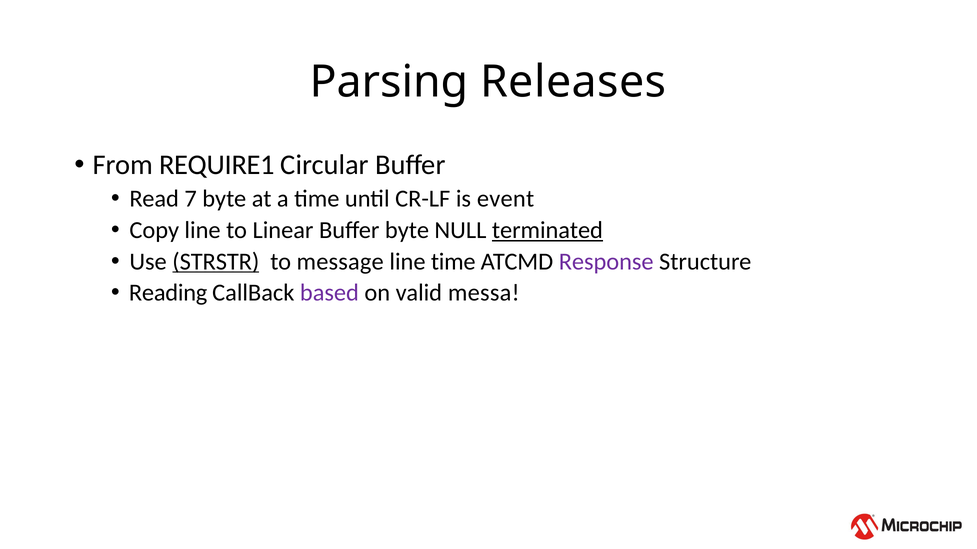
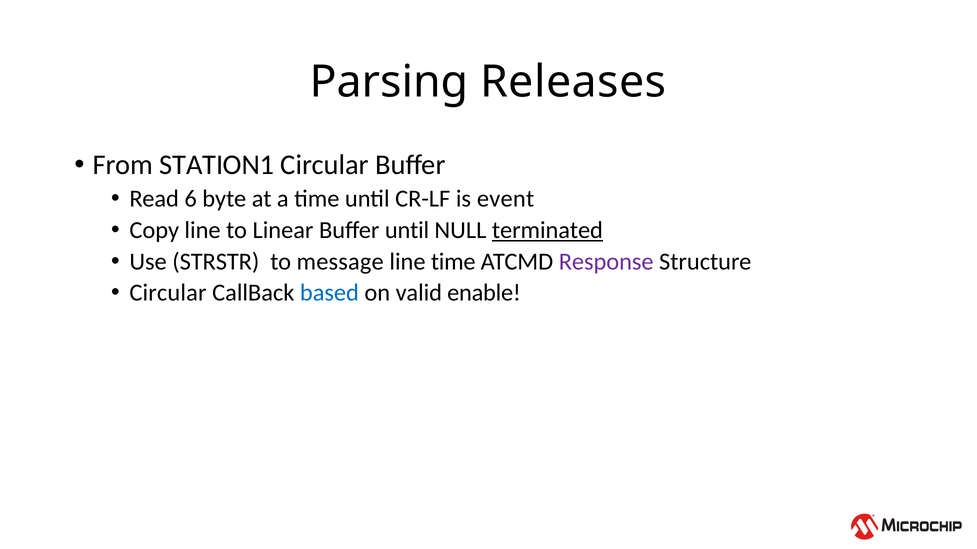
REQUIRE1: REQUIRE1 -> STATION1 (217, 165)
7: 7 -> 6 (191, 199)
Buffer byte: byte -> until (407, 230)
STRSTR underline: present -> none (216, 262)
Reading: Reading -> Circular (168, 293)
based colour: purple -> blue (329, 293)
messa: messa -> enable (484, 293)
